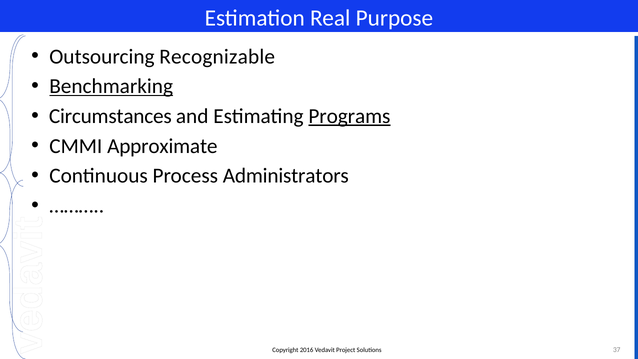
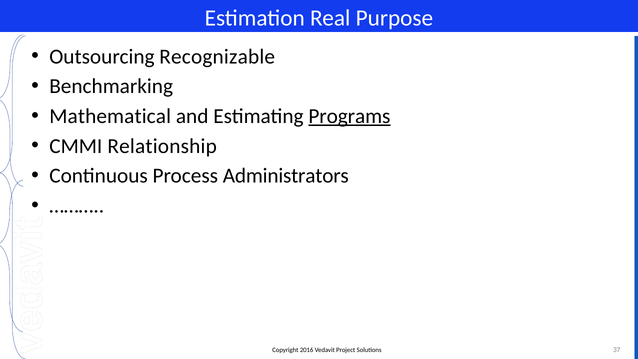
Benchmarking underline: present -> none (111, 86)
Circumstances: Circumstances -> Mathematical (110, 116)
Approximate: Approximate -> Relationship (162, 146)
